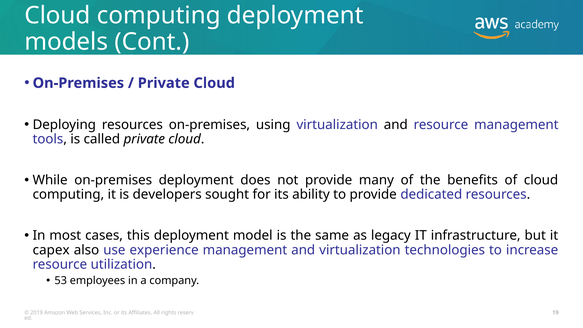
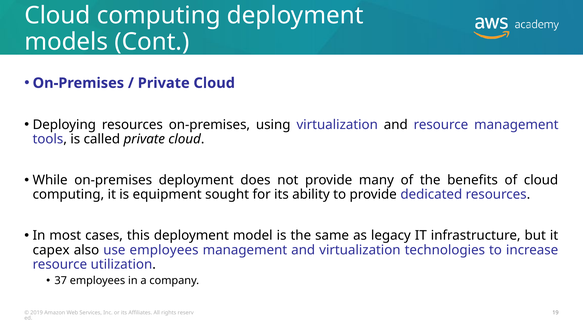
developers: developers -> equipment (167, 195)
use experience: experience -> employees (164, 250)
53: 53 -> 37 (61, 281)
